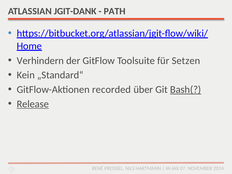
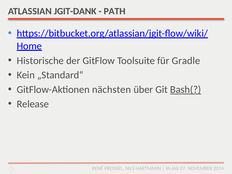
Verhindern: Verhindern -> Historische (40, 61)
Setzen: Setzen -> Gradle (186, 61)
recorded: recorded -> nächsten (112, 90)
Release underline: present -> none (33, 104)
